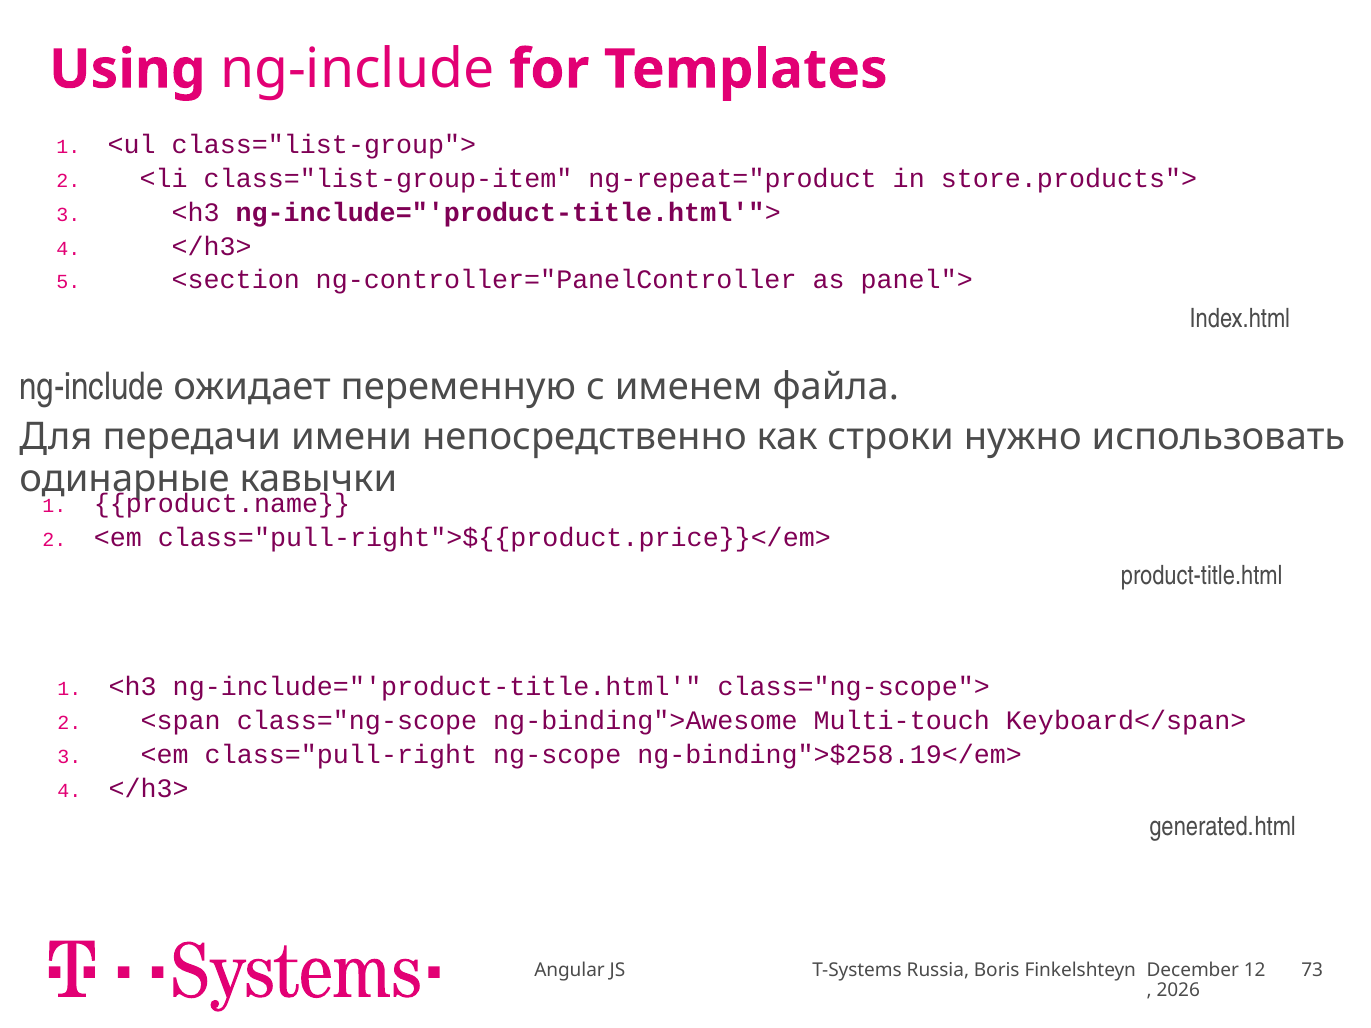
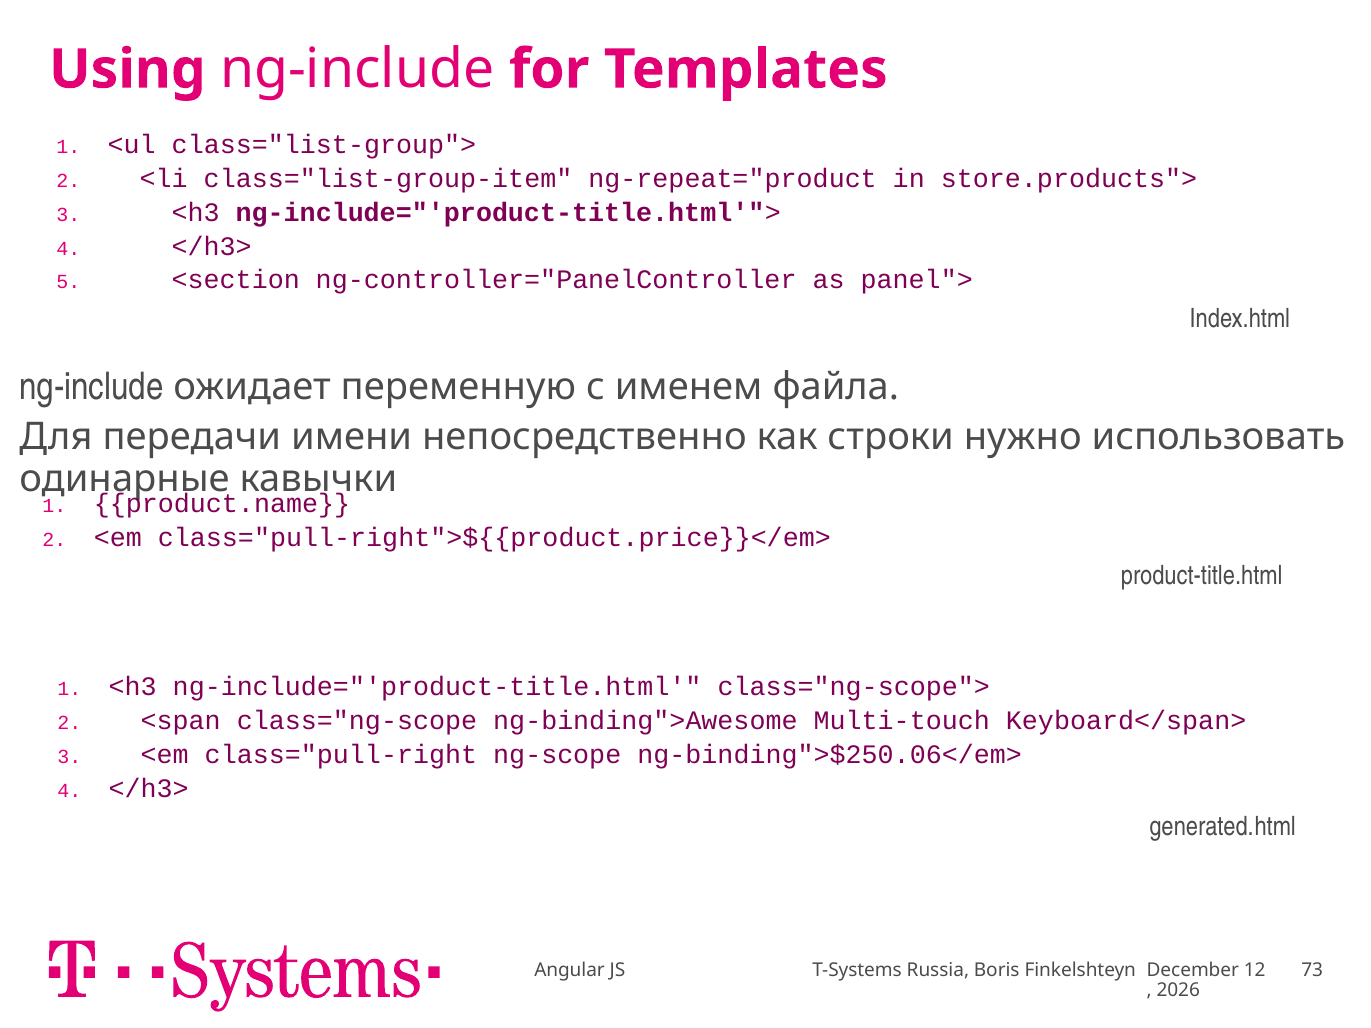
ng-binding">$258.19</em>: ng-binding">$258.19</em> -> ng-binding">$250.06</em> (830, 755)
